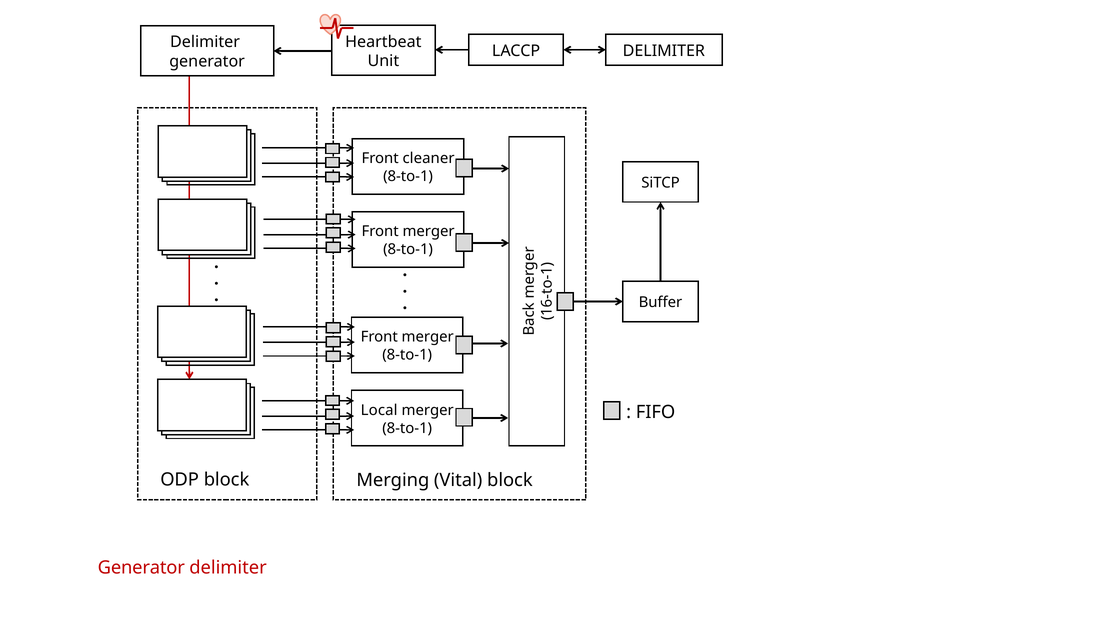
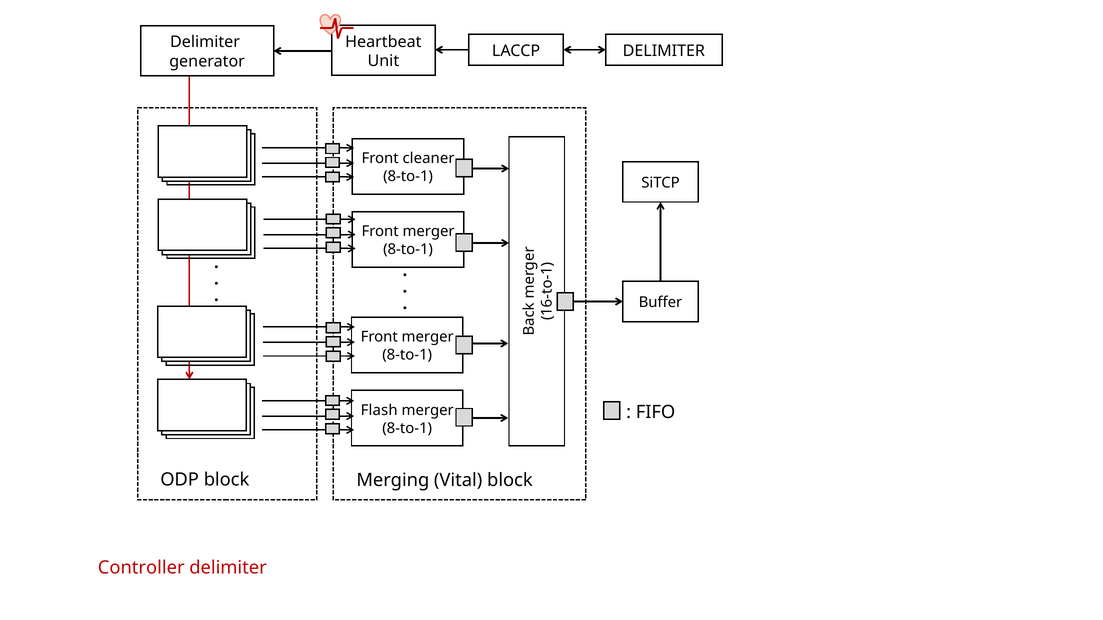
Local: Local -> Flash (379, 411)
Generator: Generator -> Controller (141, 568)
